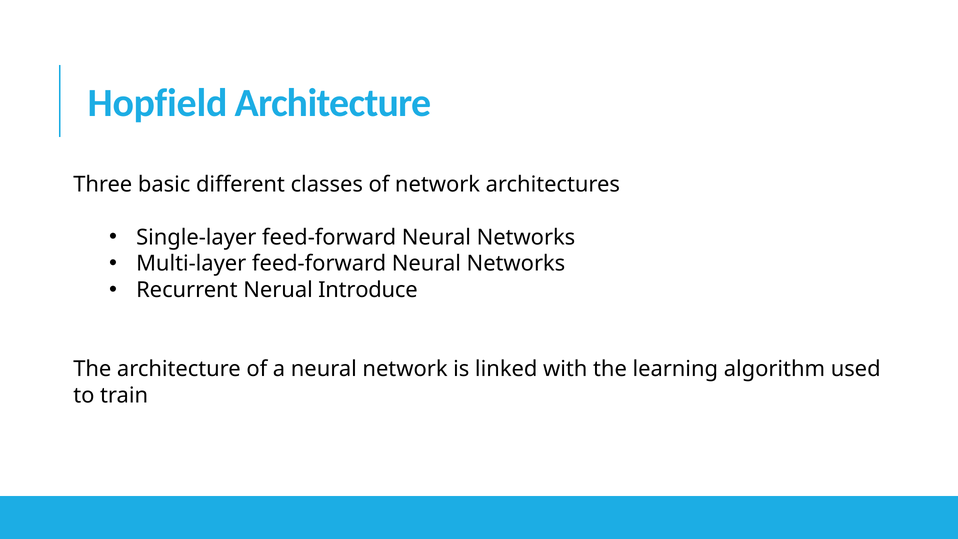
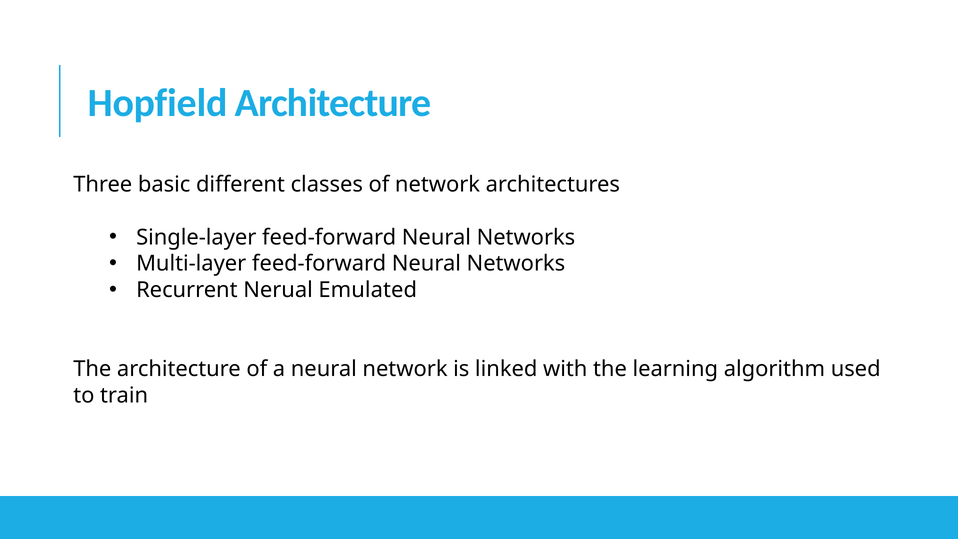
Introduce: Introduce -> Emulated (368, 290)
